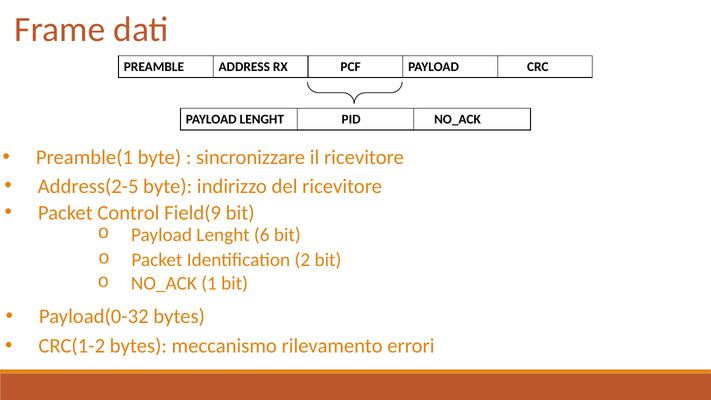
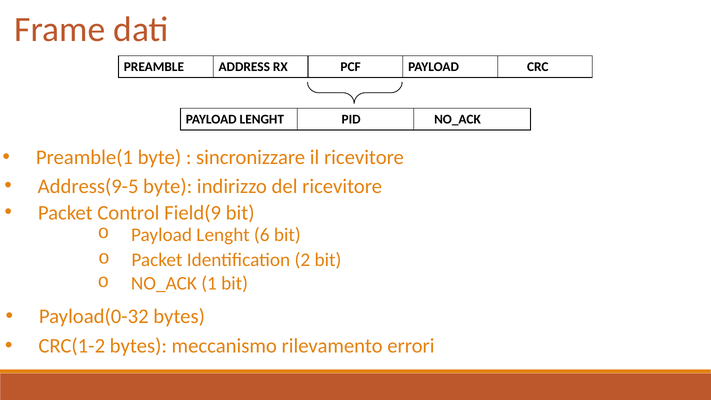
Address(2-5: Address(2-5 -> Address(9-5 (88, 186)
